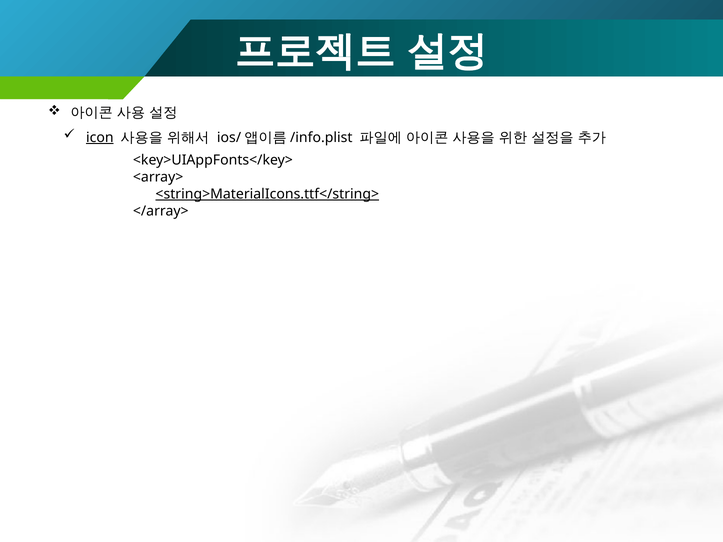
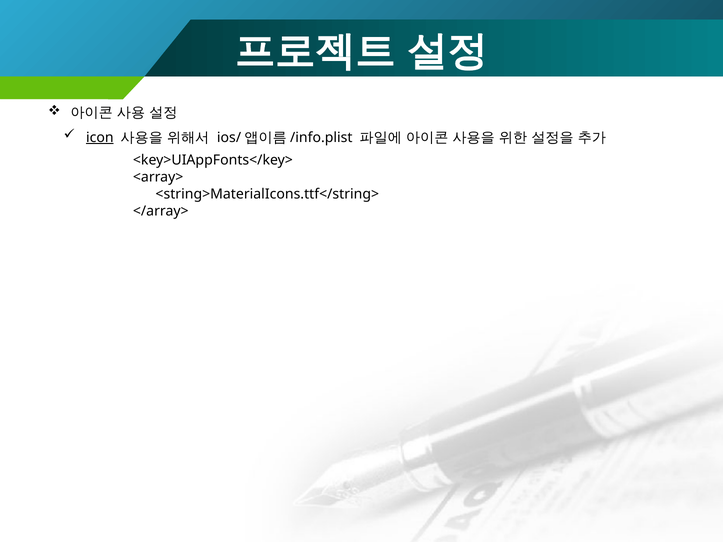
<string>MaterialIcons.ttf</string> underline: present -> none (267, 194)
